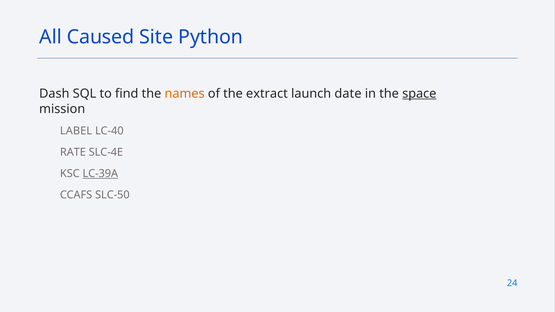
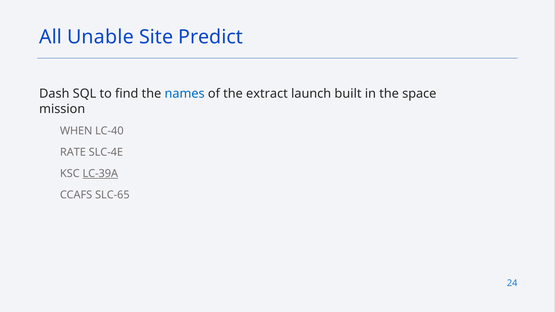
Caused: Caused -> Unable (100, 37)
Python: Python -> Predict (211, 37)
names colour: orange -> blue (185, 94)
date: date -> built (348, 94)
space underline: present -> none (419, 94)
LABEL: LABEL -> WHEN (76, 131)
SLC-50: SLC-50 -> SLC-65 (112, 195)
